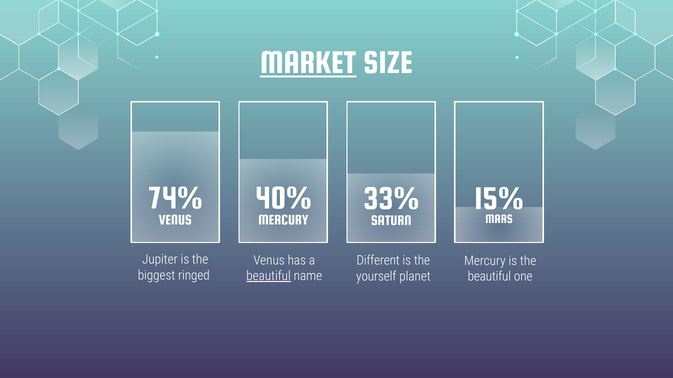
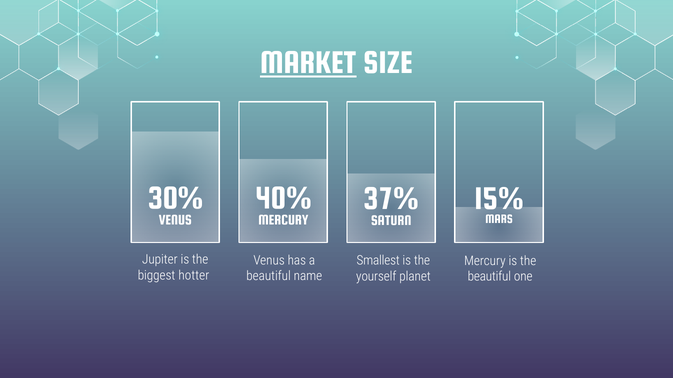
74%: 74% -> 30% (175, 198)
33%: 33% -> 37% (391, 198)
Different: Different -> Smallest (378, 261)
ringed: ringed -> hotter (194, 276)
beautiful underline: present -> none (269, 276)
